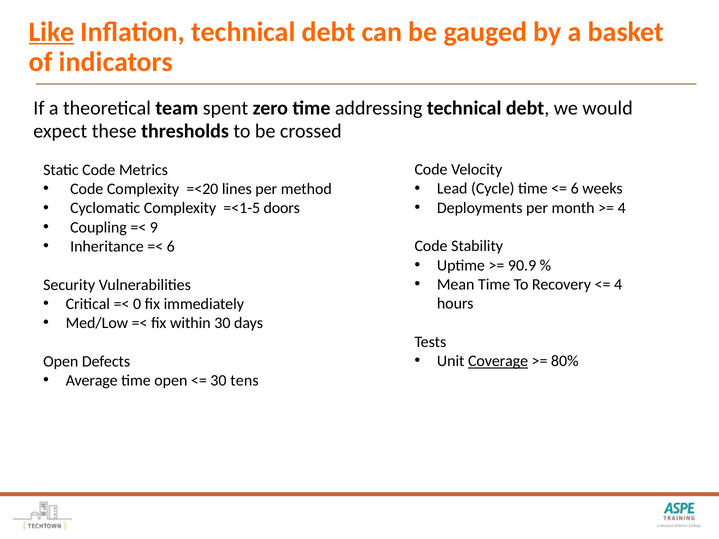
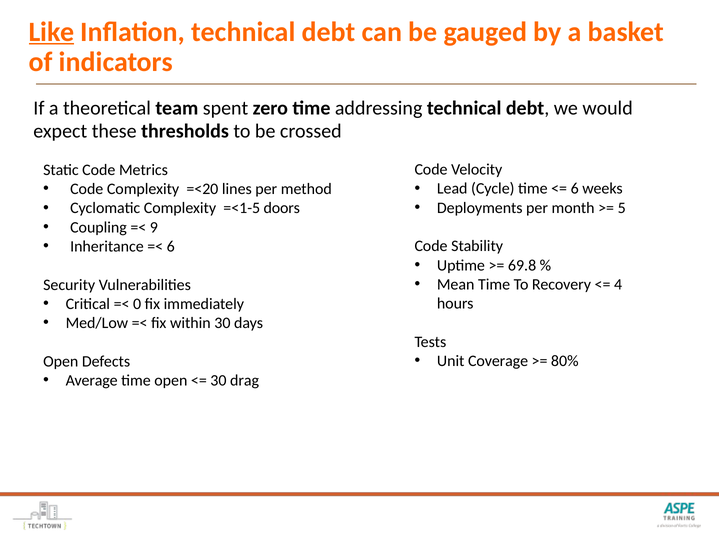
4: 4 -> 5 (622, 208)
90.9: 90.9 -> 69.8 (522, 265)
Coverage underline: present -> none (498, 361)
tens: tens -> drag (245, 381)
